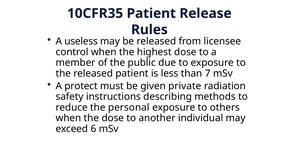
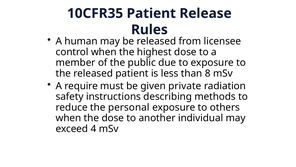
useless: useless -> human (81, 41)
7: 7 -> 8 (208, 73)
protect: protect -> require (81, 86)
6: 6 -> 4 (93, 128)
